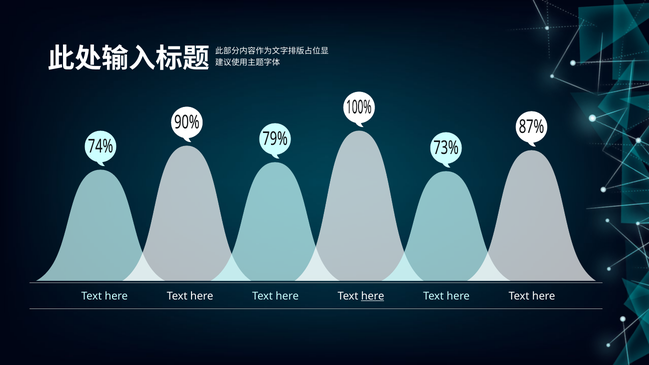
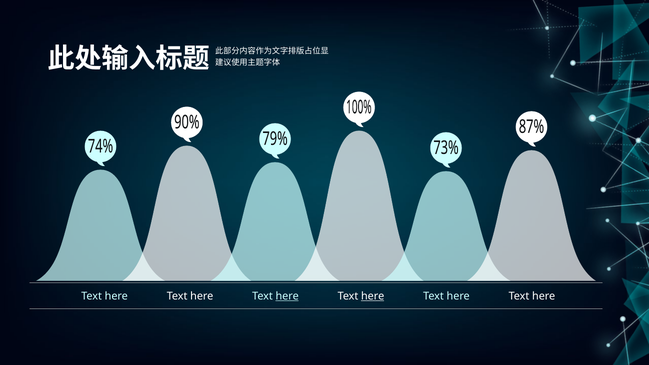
here underline: none -> present (287, 296)
